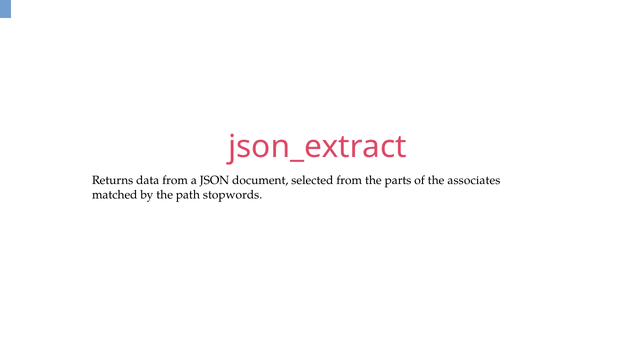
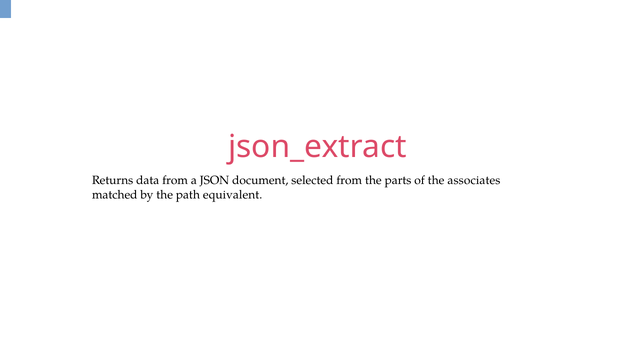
stopwords: stopwords -> equivalent (233, 195)
